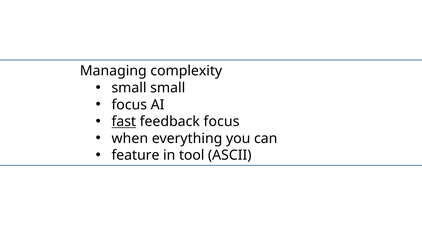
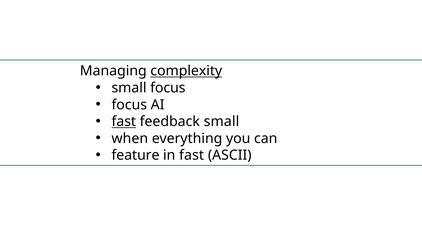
complexity underline: none -> present (186, 71)
small small: small -> focus (168, 88)
feedback focus: focus -> small (222, 122)
in tool: tool -> fast (192, 156)
